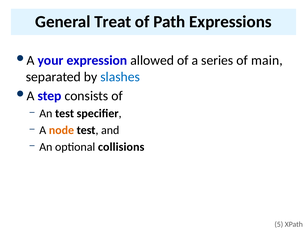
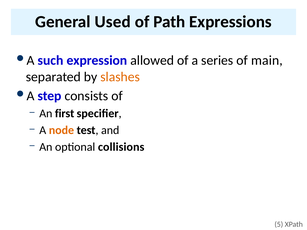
Treat: Treat -> Used (113, 22)
your: your -> such (50, 61)
slashes colour: blue -> orange (120, 77)
An test: test -> first (65, 114)
